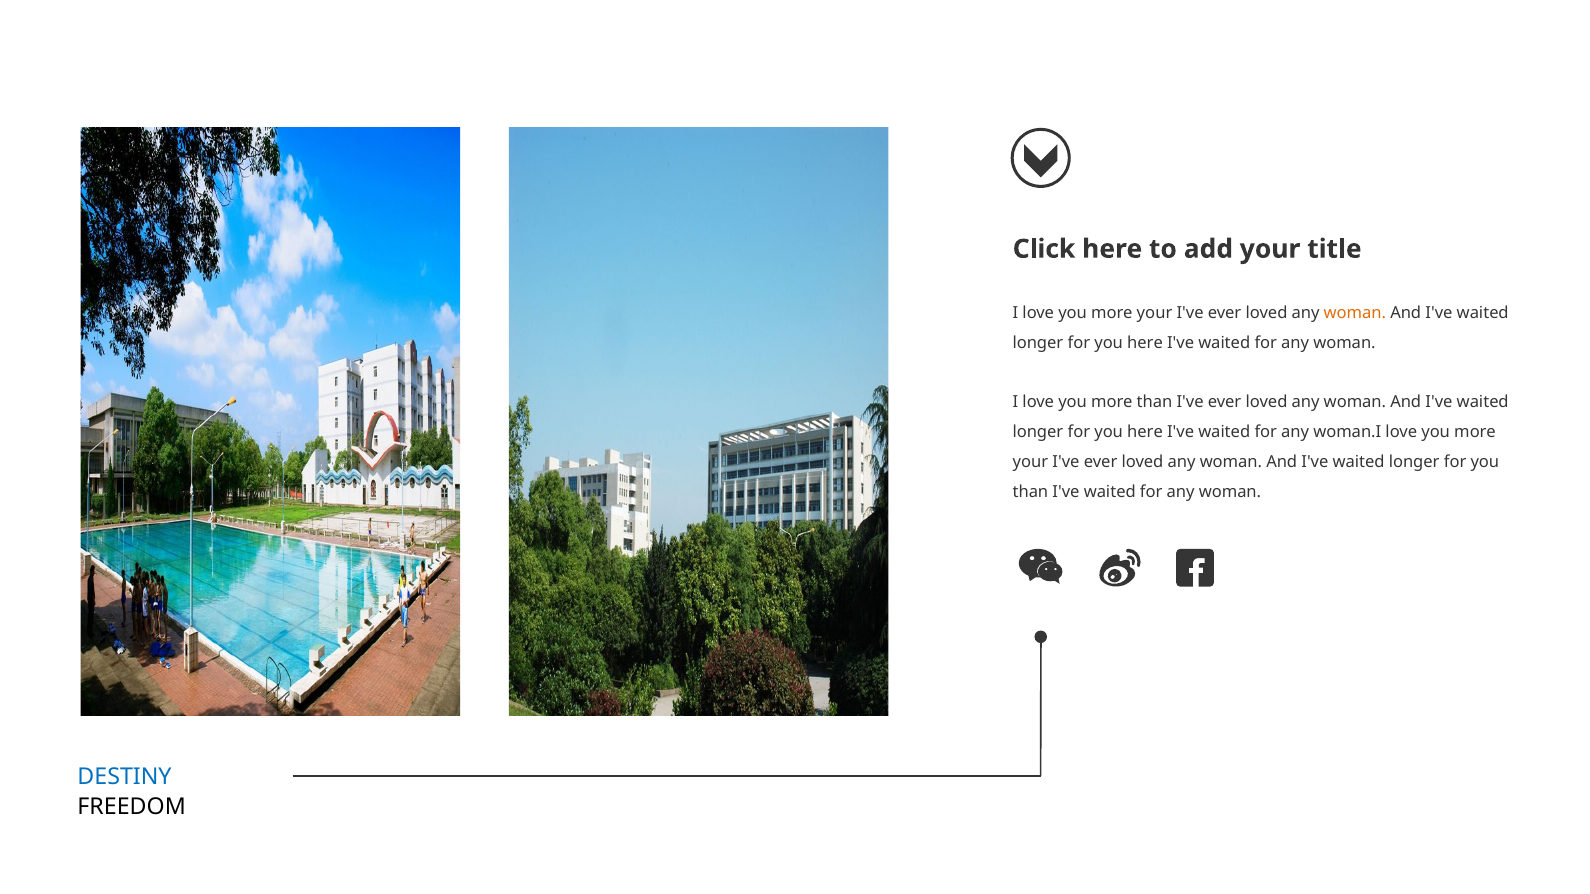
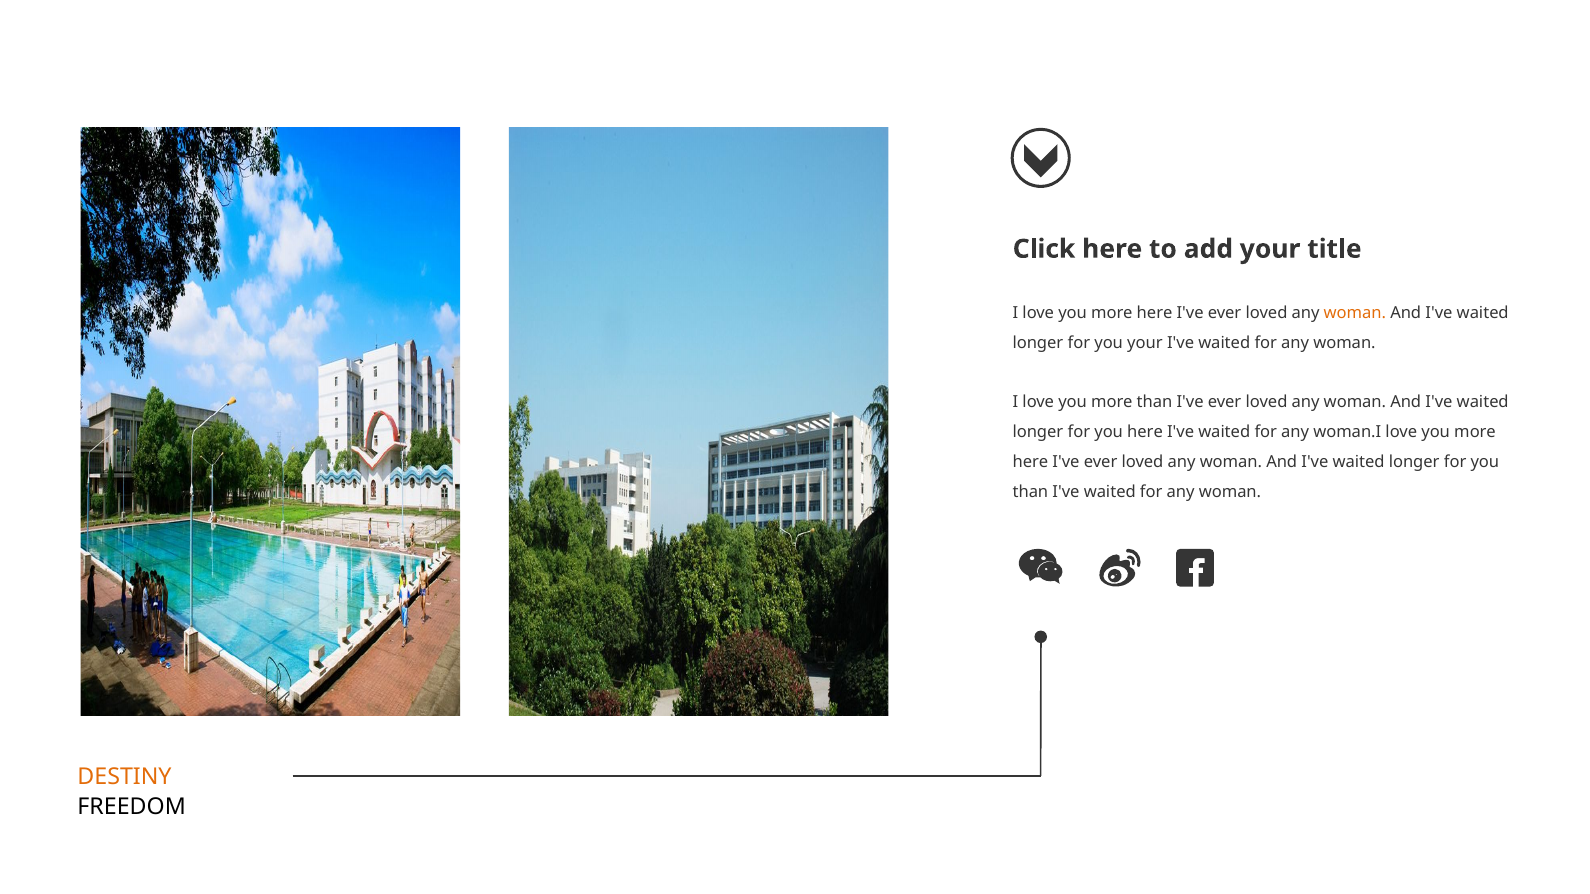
your: your -> here (1155, 313)
here: here -> your (1145, 343)
your: your -> here (1031, 462)
DESTINY colour: blue -> orange (125, 777)
